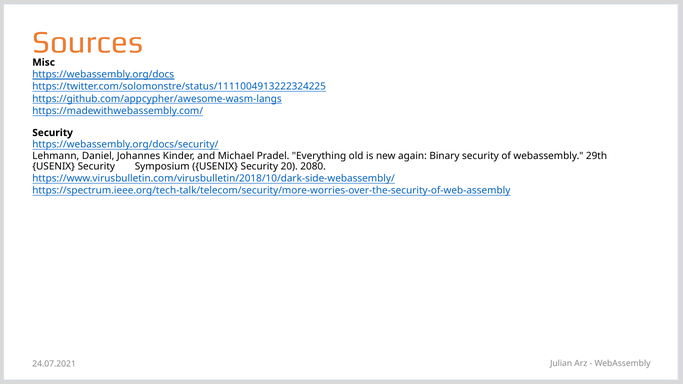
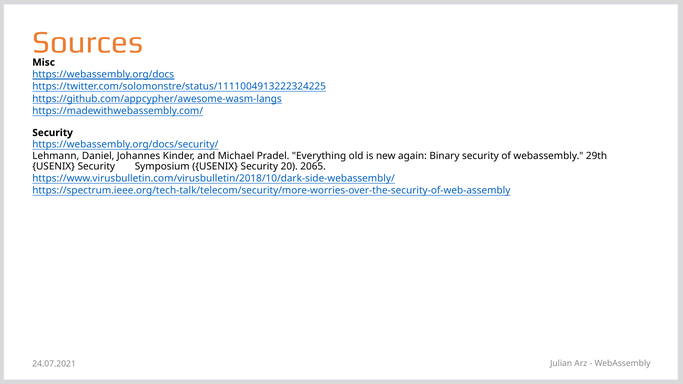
2080: 2080 -> 2065 (313, 167)
